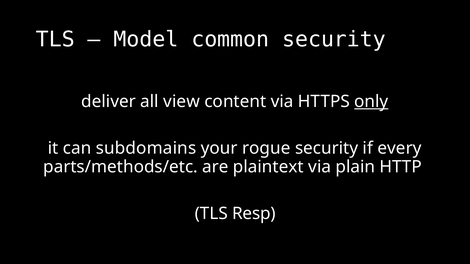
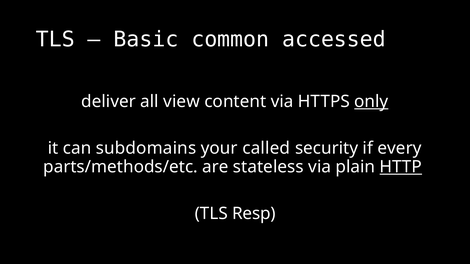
Model: Model -> Basic (146, 39)
common security: security -> accessed (334, 39)
rogue: rogue -> called (266, 148)
plaintext: plaintext -> stateless (268, 167)
HTTP underline: none -> present (401, 167)
